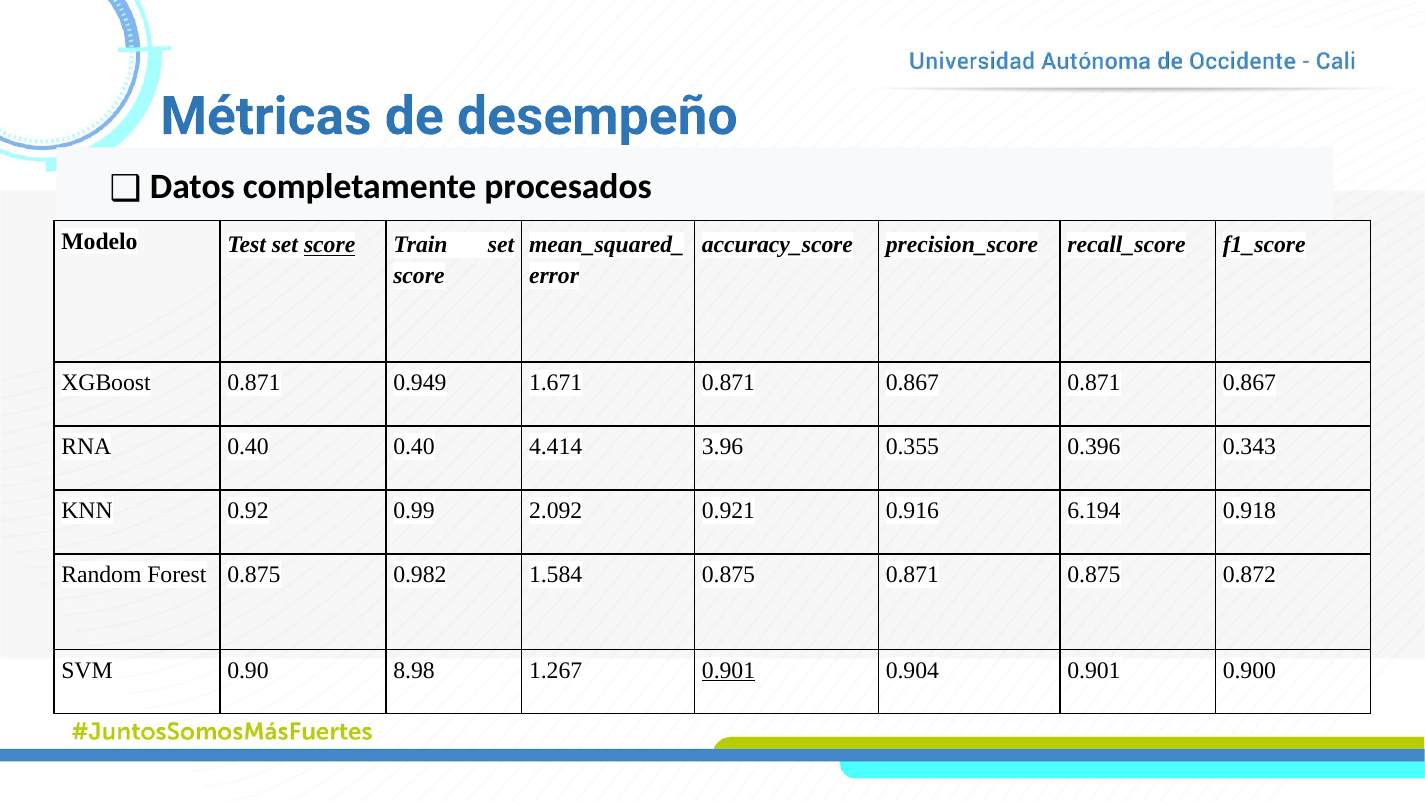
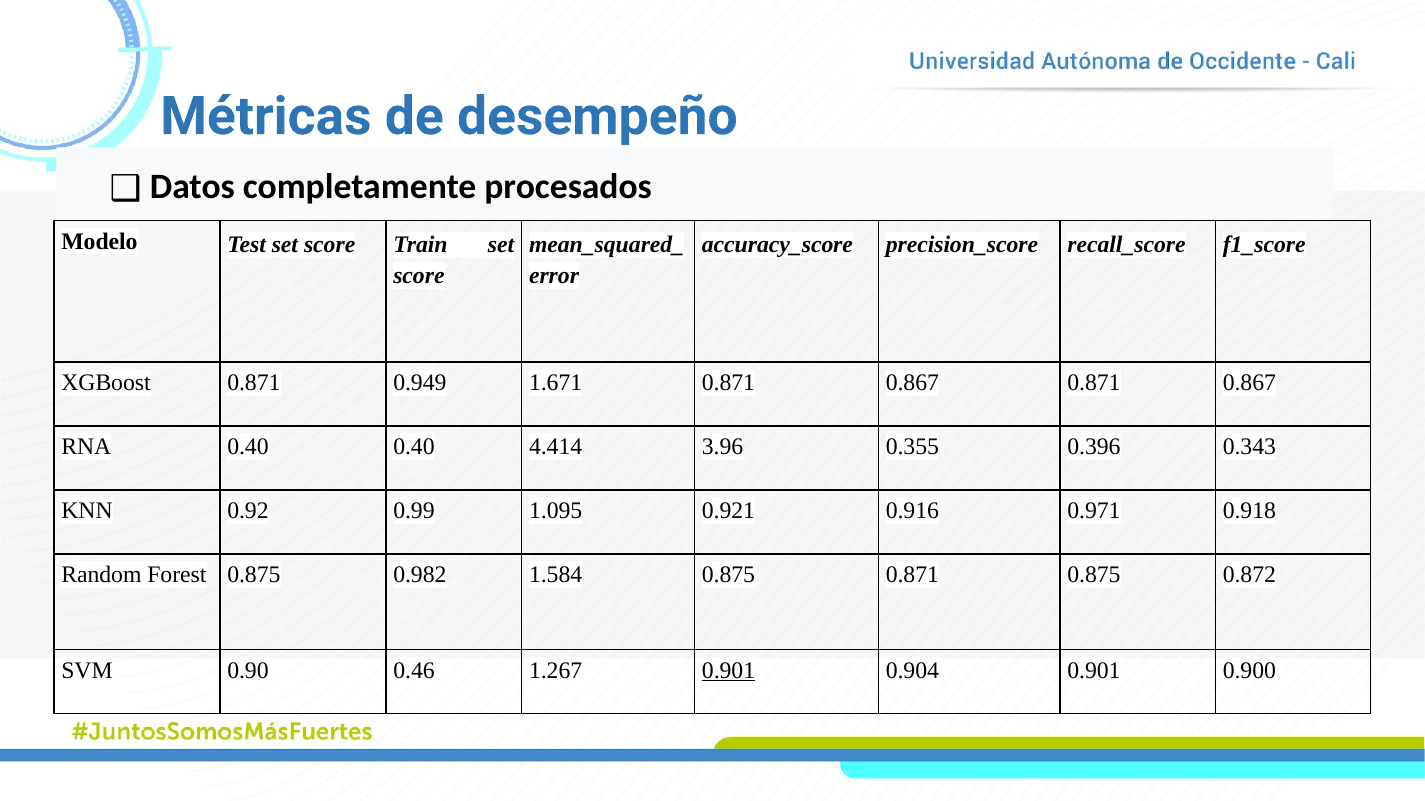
score underline: present -> none (330, 245)
2.092: 2.092 -> 1.095 (556, 511)
6.194: 6.194 -> 0.971 (1094, 511)
8.98: 8.98 -> 0.46 (414, 671)
